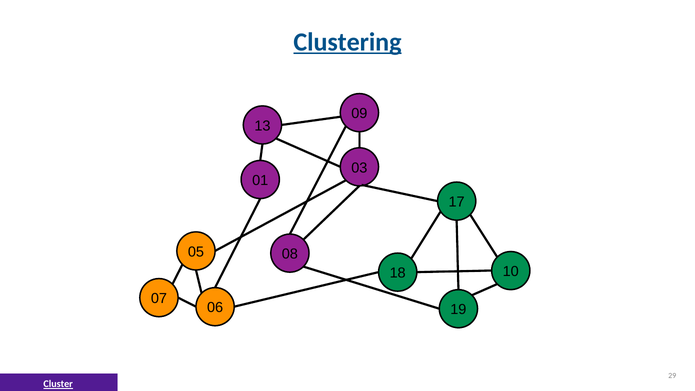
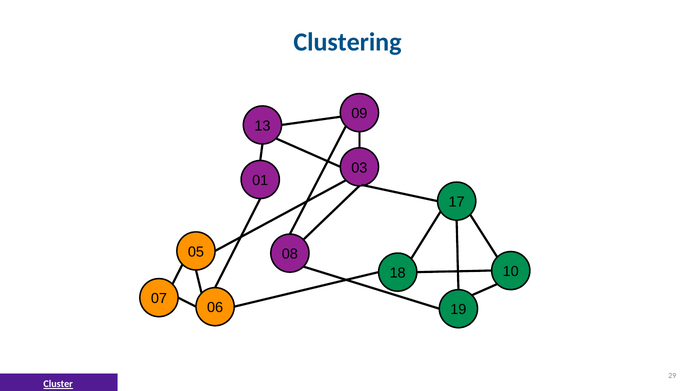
Clustering underline: present -> none (347, 42)
